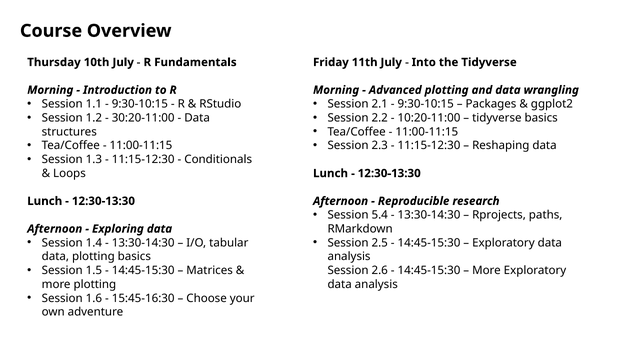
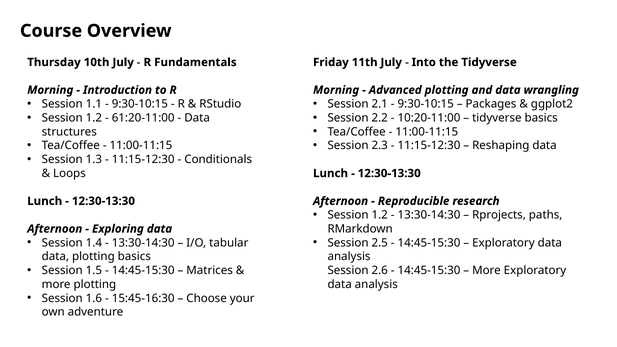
30:20-11:00: 30:20-11:00 -> 61:20-11:00 (143, 118)
5.4: 5.4 -> 1.2 (380, 215)
